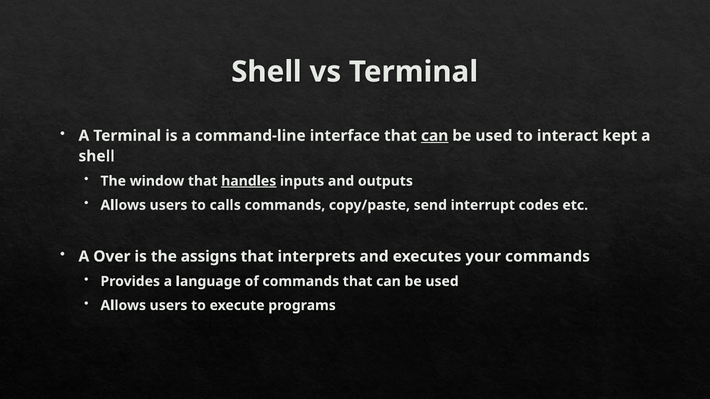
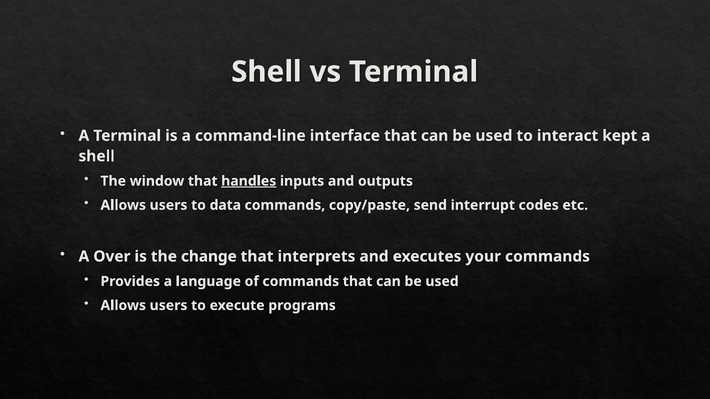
can underline: present -> none (435, 136)
calls: calls -> data (225, 205)
assigns: assigns -> change (209, 257)
